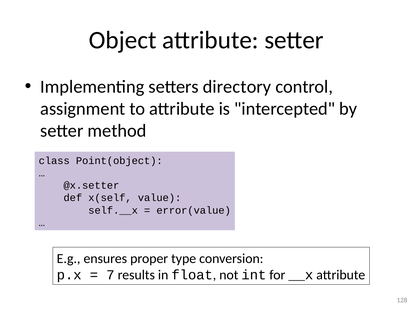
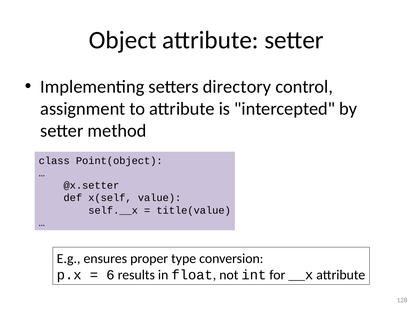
error(value: error(value -> title(value (194, 210)
7: 7 -> 6 (110, 275)
